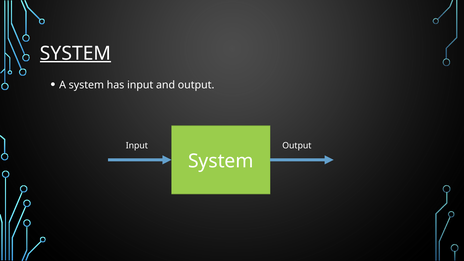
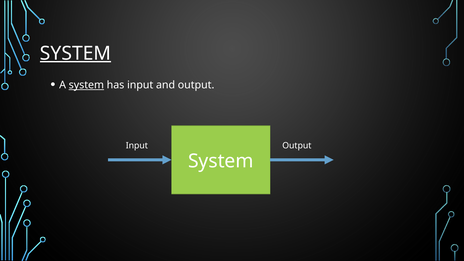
system underline: none -> present (86, 85)
